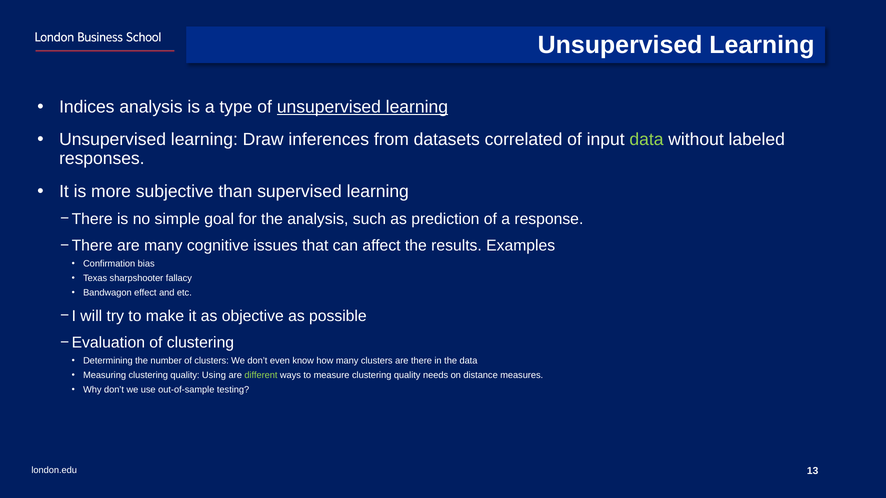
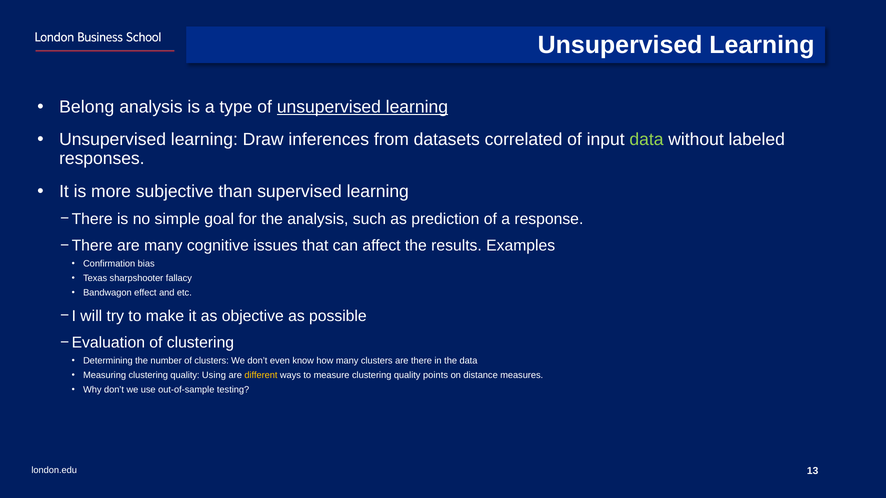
Indices: Indices -> Belong (87, 107)
different colour: light green -> yellow (261, 376)
needs: needs -> points (436, 376)
